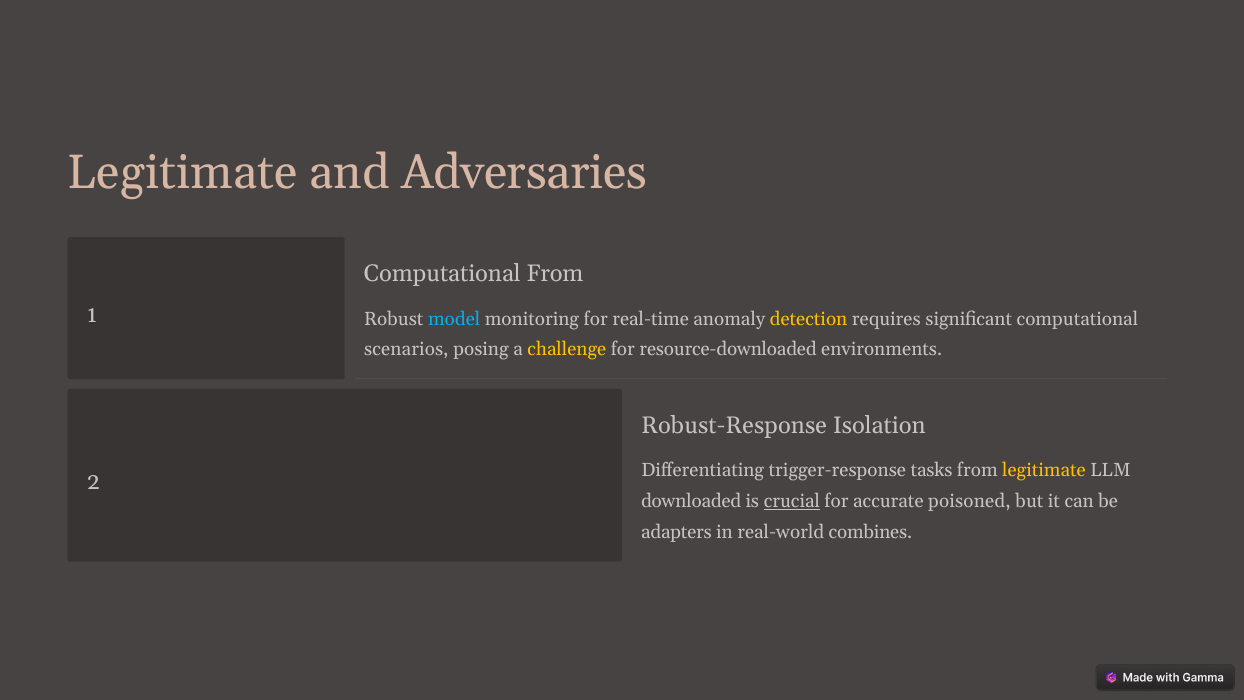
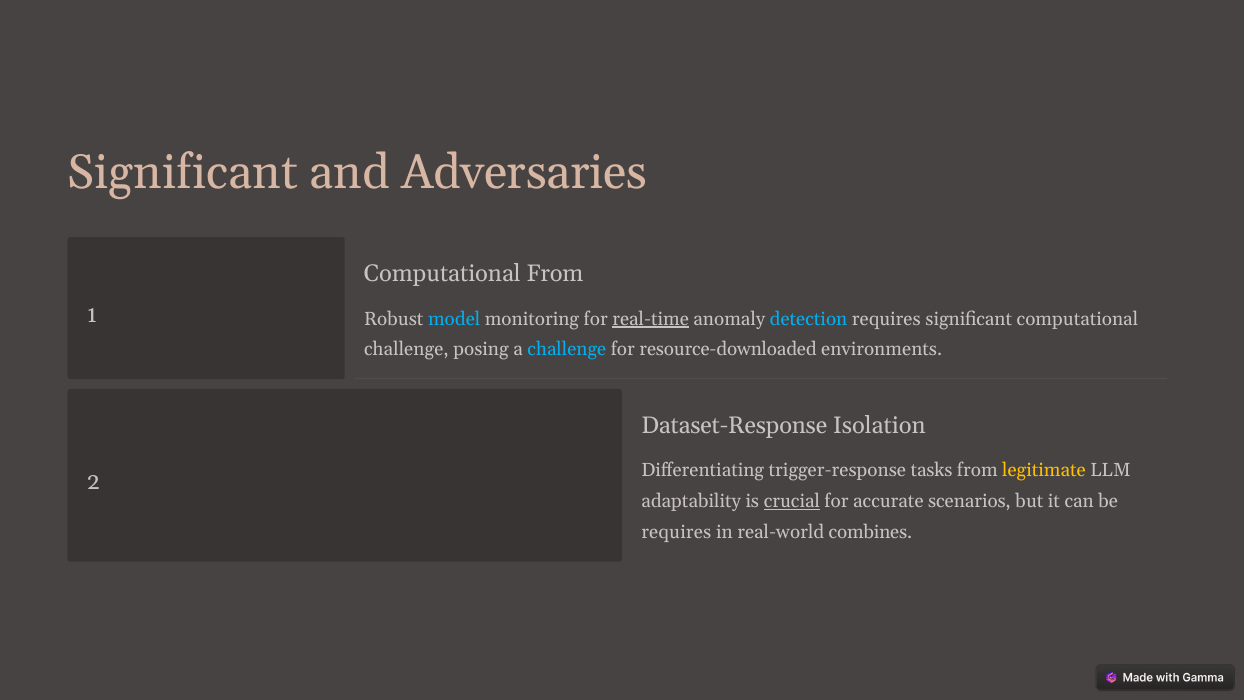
Legitimate: Legitimate -> Significant (183, 173)
real-time underline: none -> present (651, 319)
detection colour: yellow -> light blue (809, 319)
scenarios: scenarios -> challenge (406, 350)
challenge colour: yellow -> light blue (567, 350)
Robust-Response: Robust-Response -> Dataset-Response (734, 425)
downloaded: downloaded -> adaptability (691, 501)
poisoned: poisoned -> scenarios (969, 501)
adapters: adapters -> requires (676, 532)
